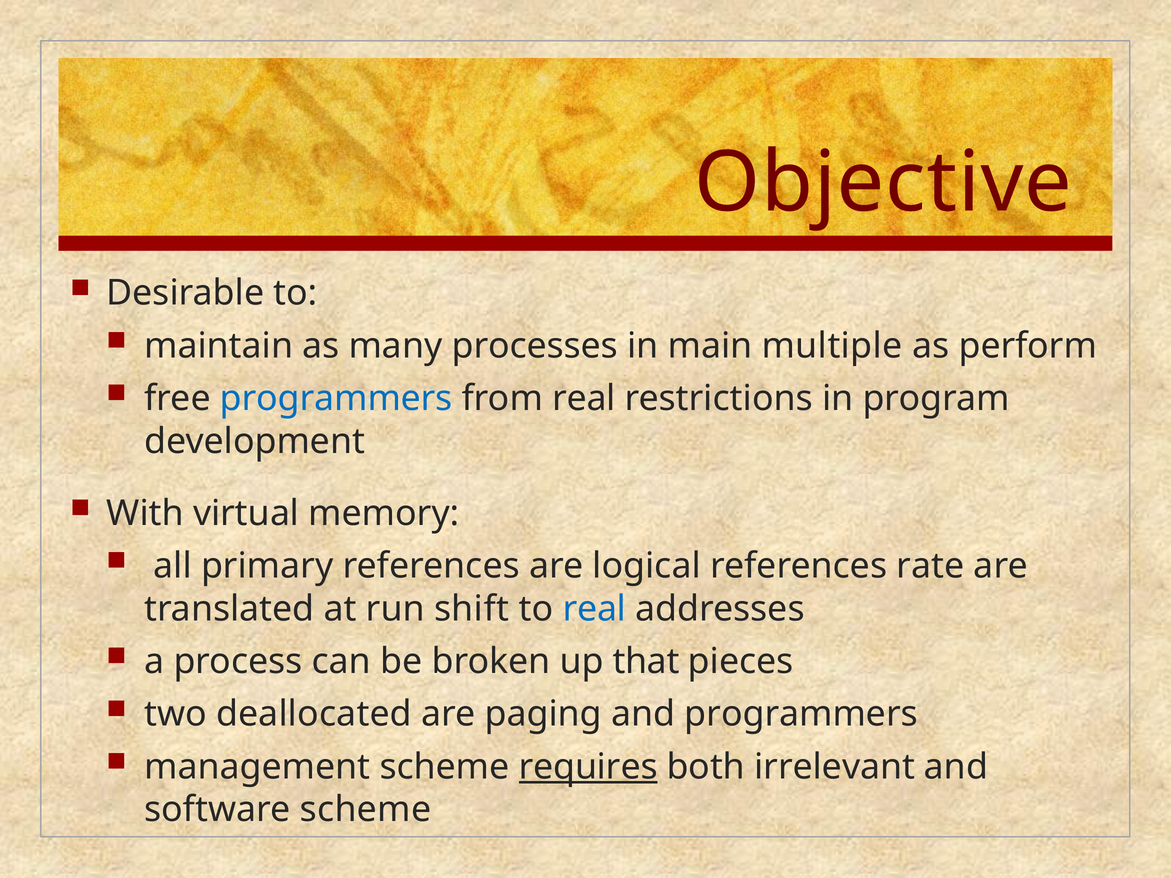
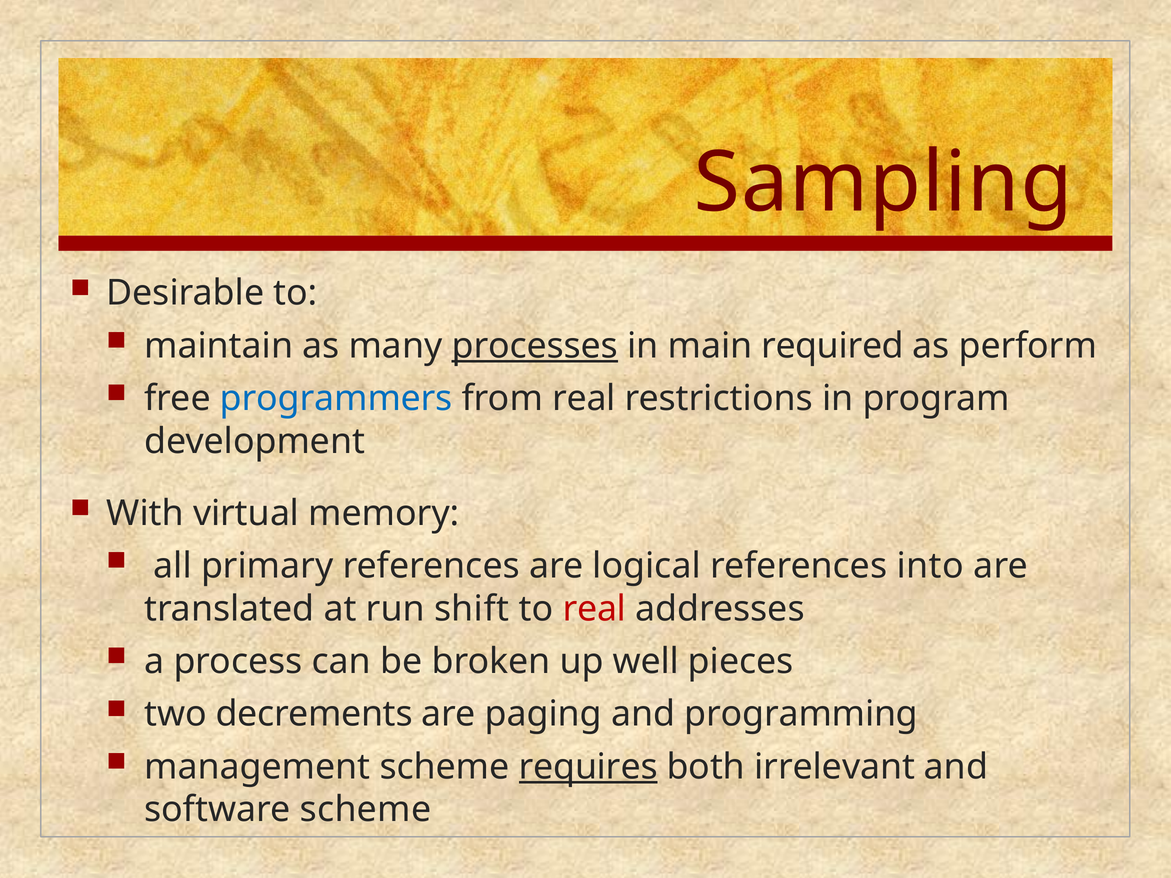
Objective: Objective -> Sampling (883, 183)
processes underline: none -> present (535, 346)
multiple: multiple -> required (832, 346)
rate: rate -> into (930, 566)
real colour: blue -> red (594, 609)
that: that -> well (646, 662)
deallocated: deallocated -> decrements (314, 714)
and programmers: programmers -> programming (801, 714)
